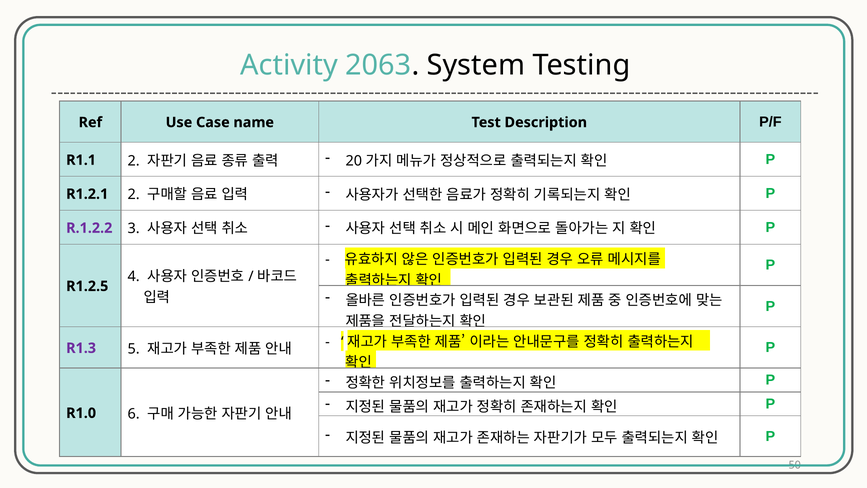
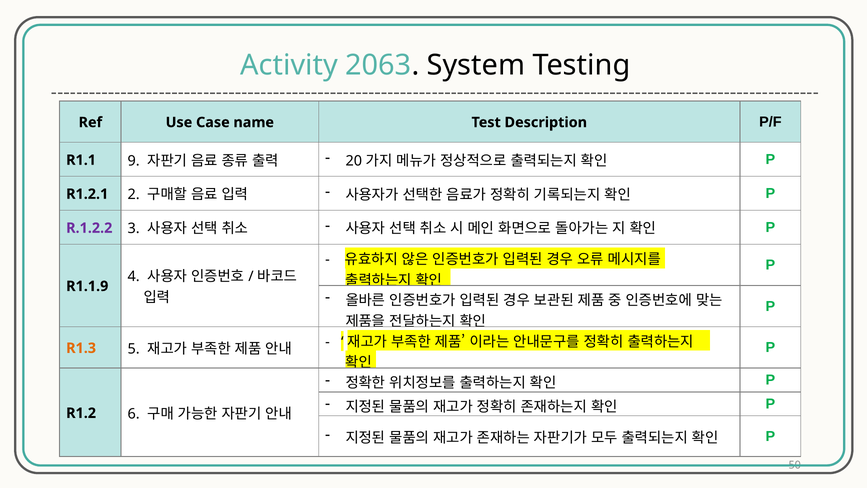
R1.1 2: 2 -> 9 (134, 161)
R1.2.5: R1.2.5 -> R1.1.9 (87, 286)
R1.3 colour: purple -> orange (81, 348)
R1.0: R1.0 -> R1.2 (81, 413)
